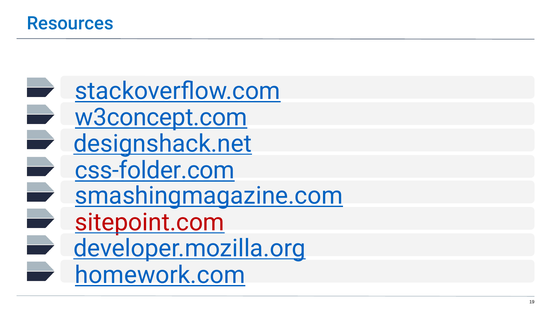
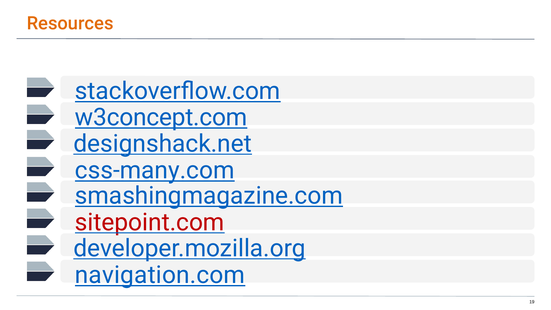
Resources colour: blue -> orange (70, 23)
css-folder.com: css-folder.com -> css-many.com (155, 170)
homework.com: homework.com -> navigation.com (160, 275)
